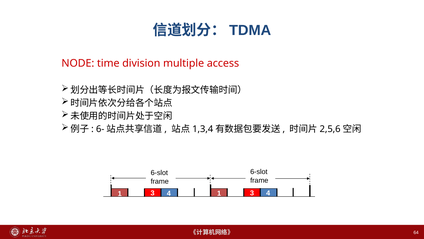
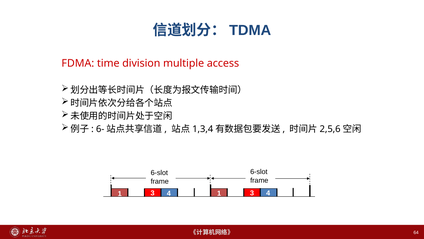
NODE: NODE -> FDMA (78, 63)
